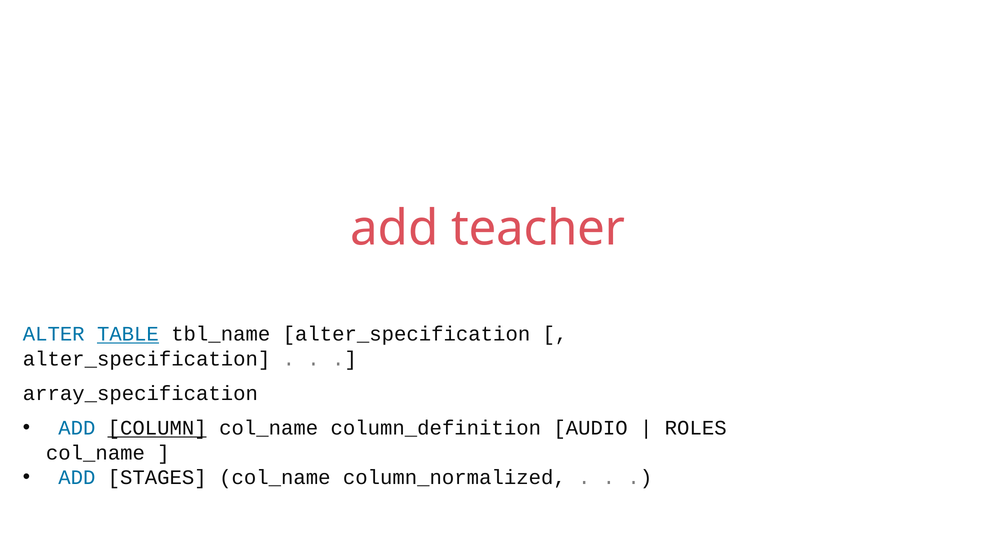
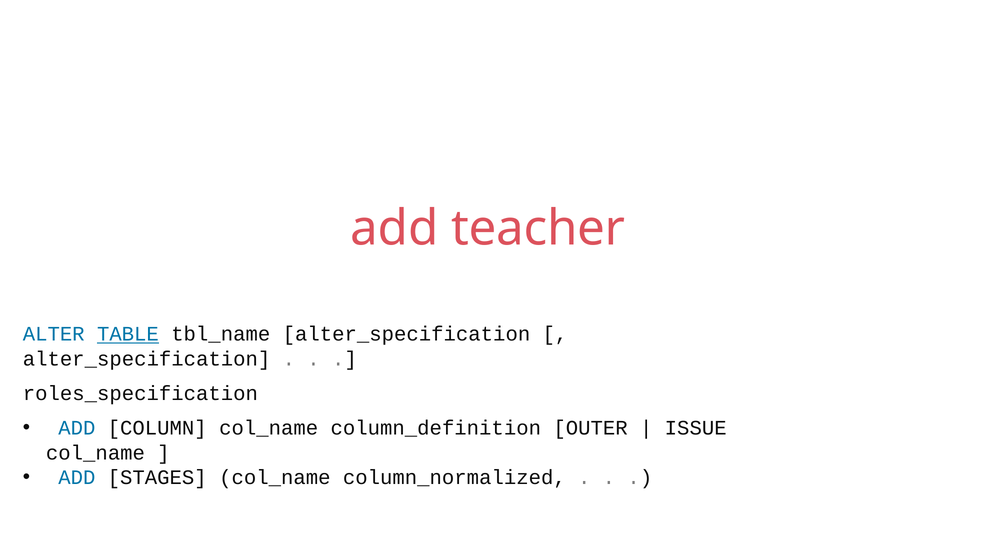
array_specification: array_specification -> roles_specification (140, 393)
COLUMN underline: present -> none (157, 428)
AUDIO: AUDIO -> OUTER (591, 428)
ROLES: ROLES -> ISSUE (696, 428)
